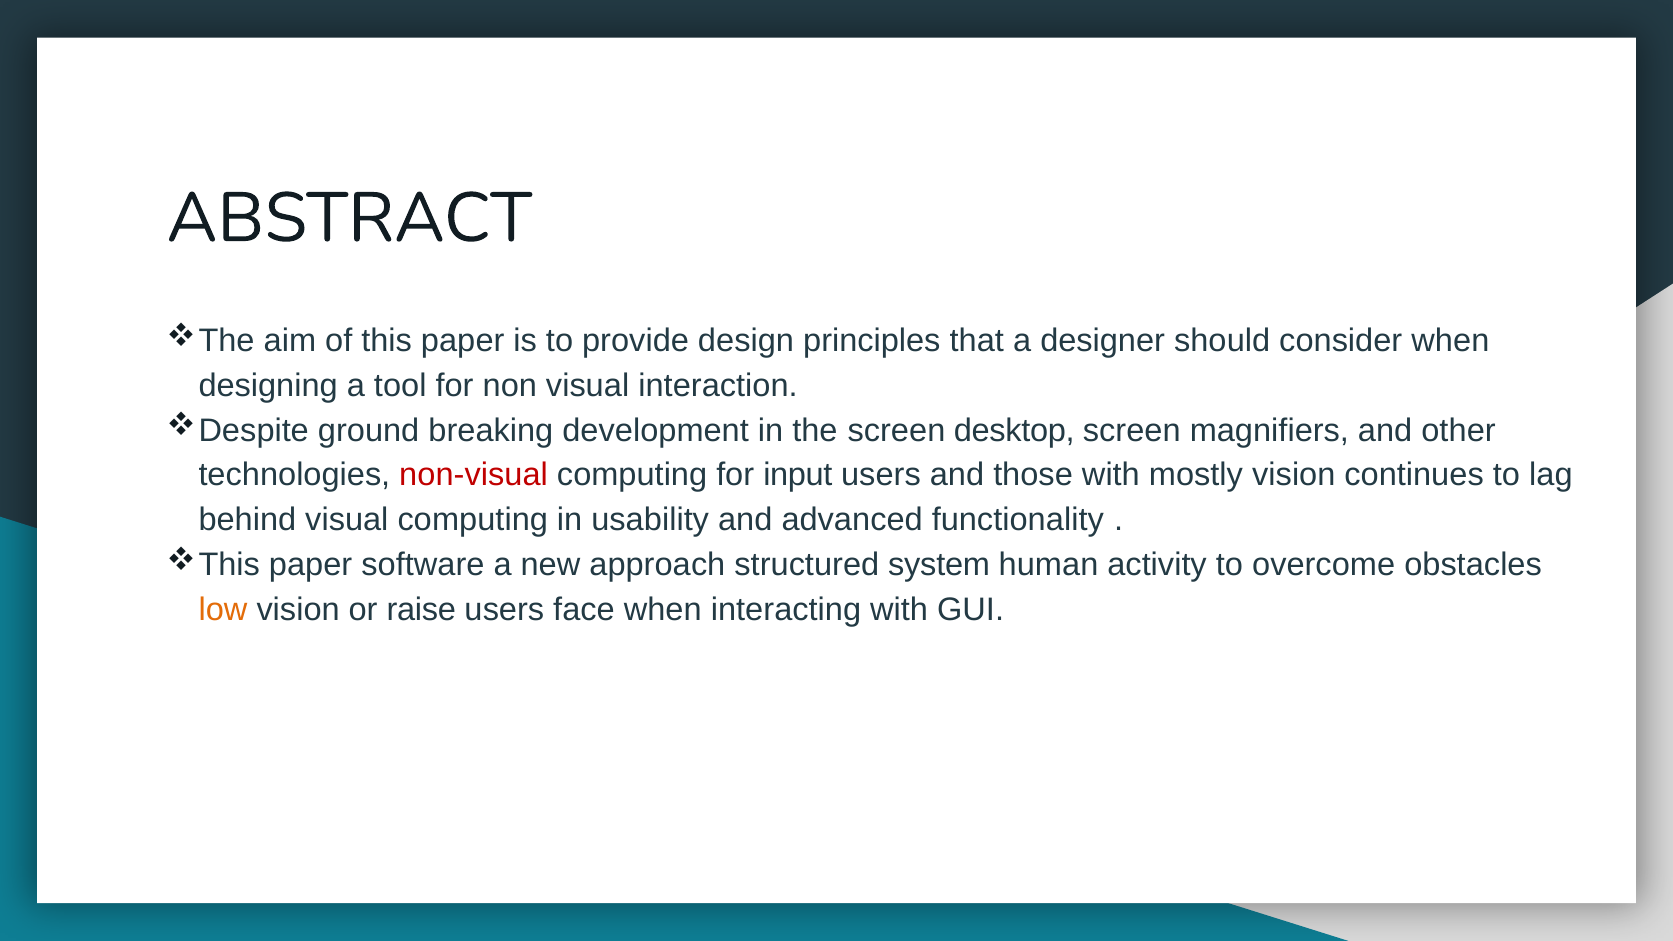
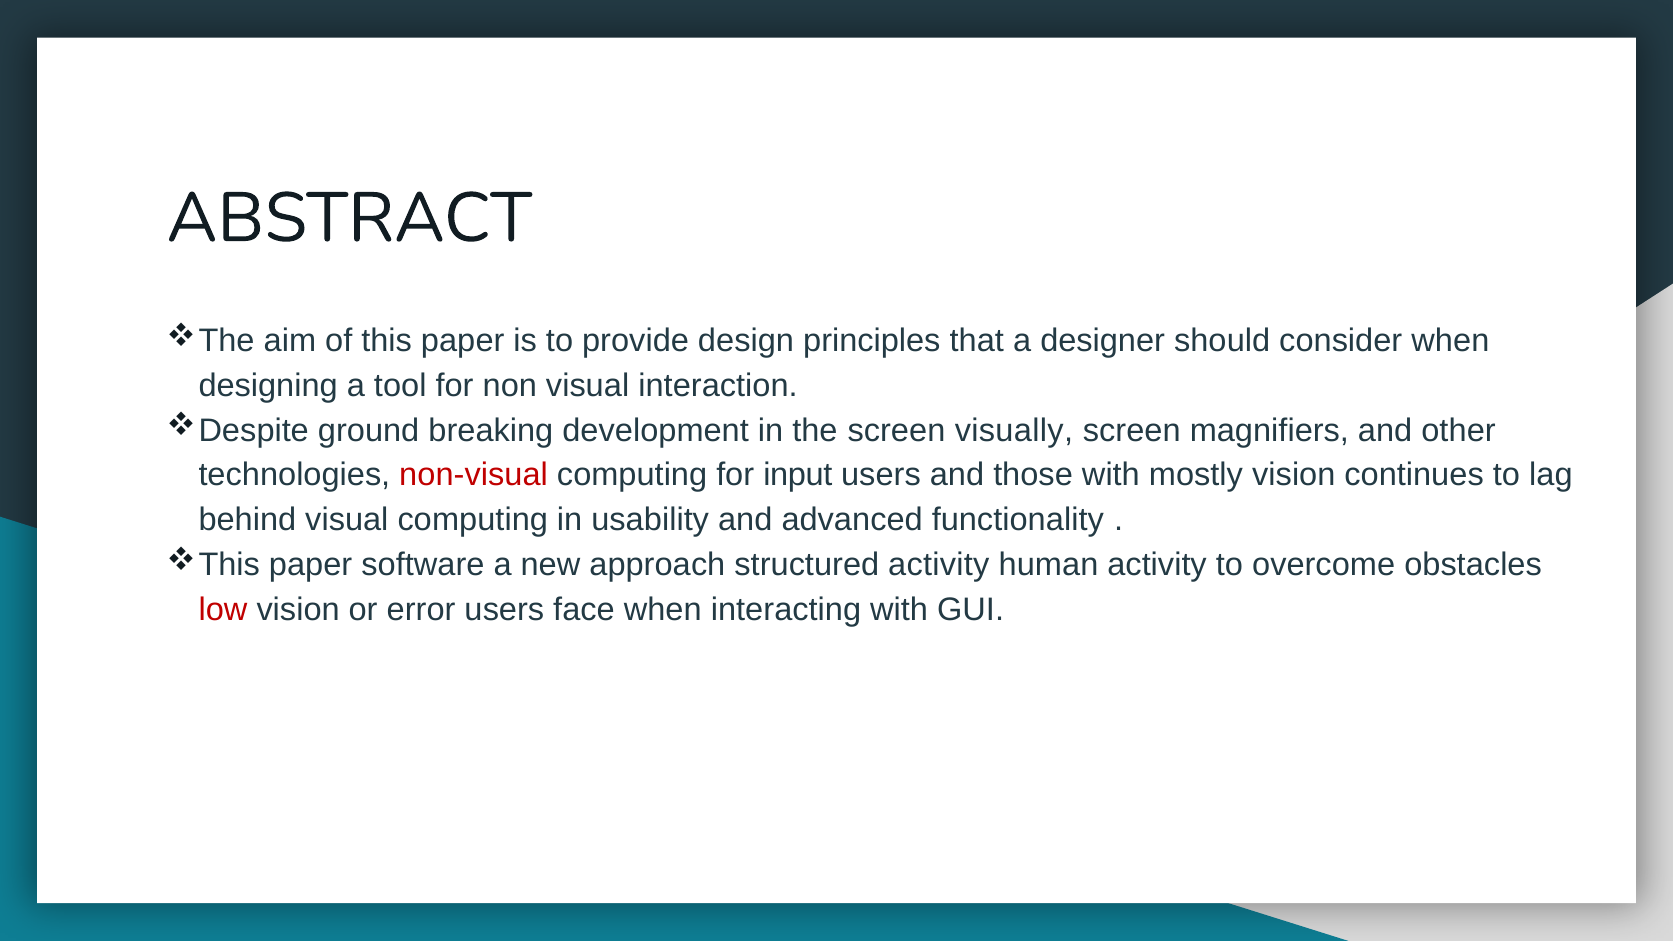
desktop: desktop -> visually (1014, 430)
structured system: system -> activity (939, 565)
low colour: orange -> red (223, 610)
raise: raise -> error (421, 610)
